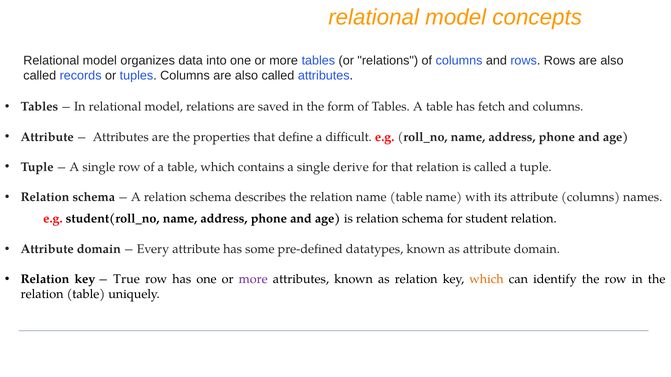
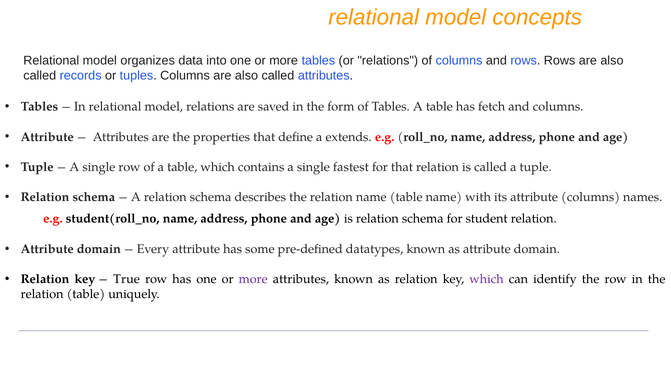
difficult: difficult -> extends (349, 137)
derive: derive -> fastest (351, 167)
which colour: orange -> purple (487, 280)
